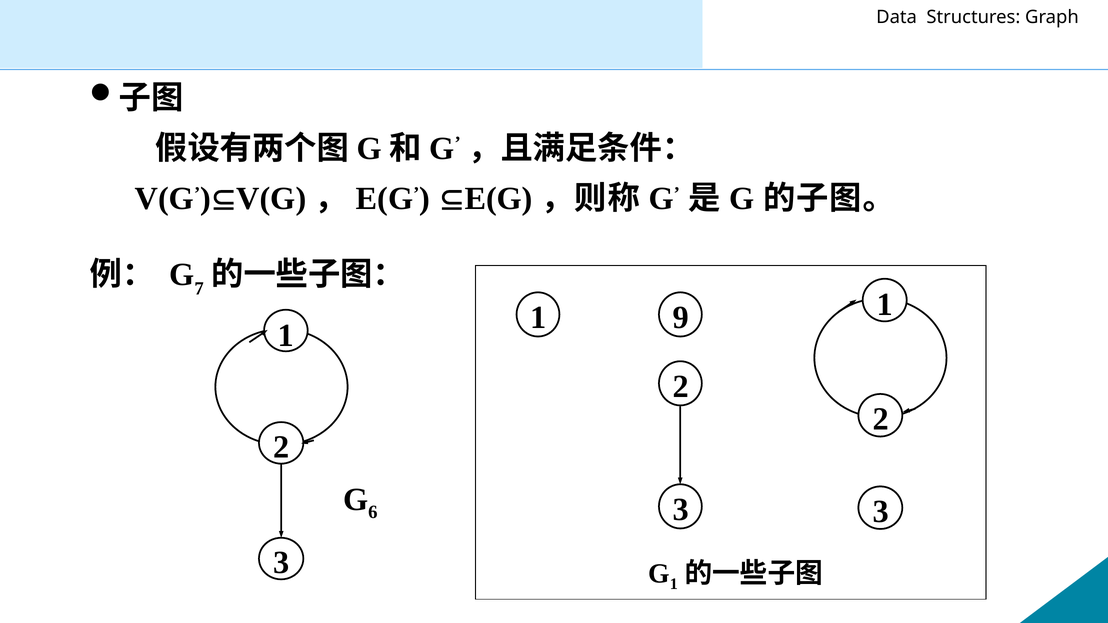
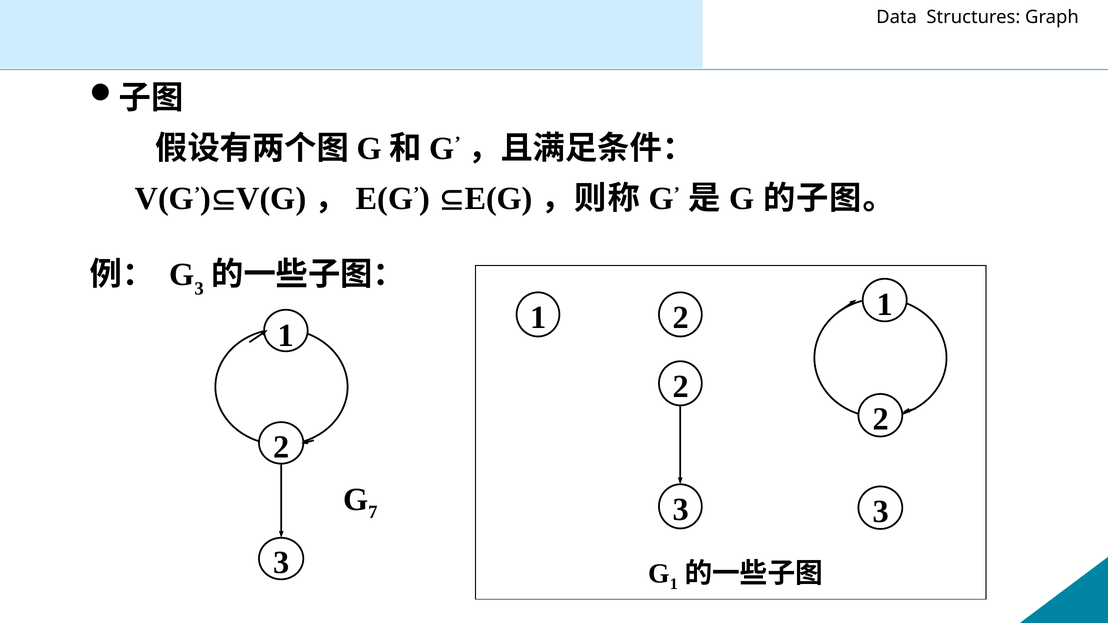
7: 7 -> 3 (199, 289)
1 9: 9 -> 2 (681, 318)
6: 6 -> 7 (373, 512)
